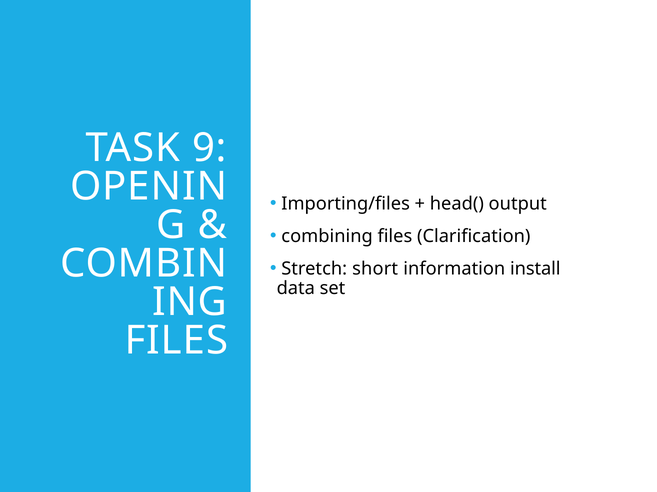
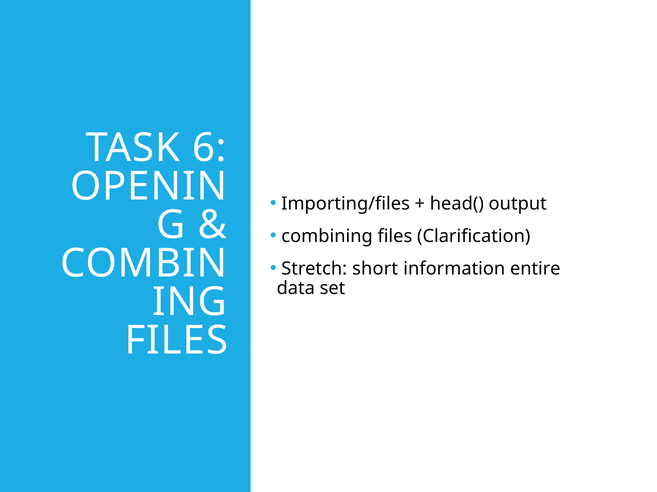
9: 9 -> 6 (209, 148)
install: install -> entire (535, 269)
